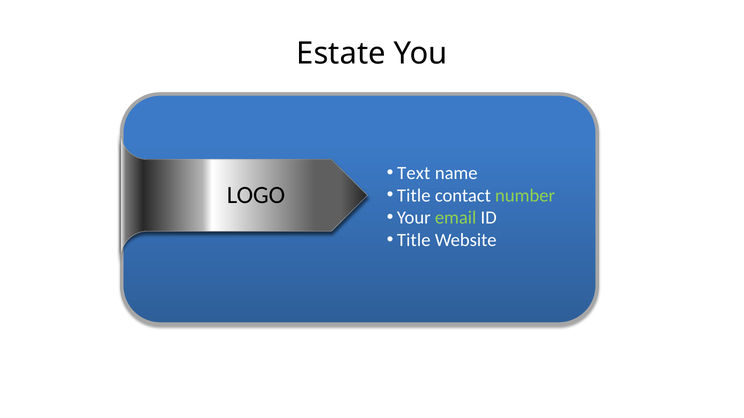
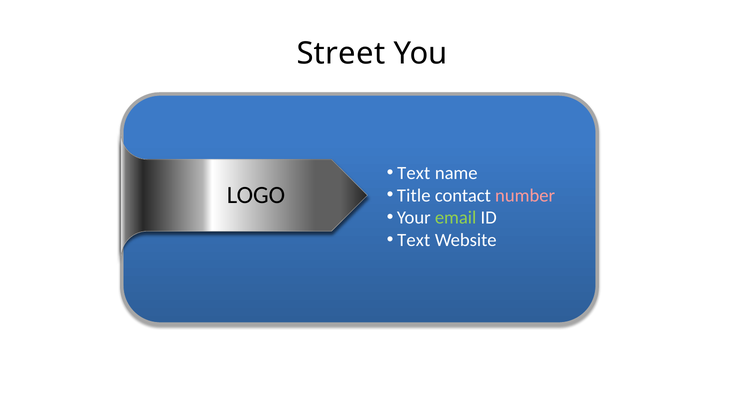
Estate: Estate -> Street (341, 54)
number colour: light green -> pink (525, 196)
Title: Title -> Text (414, 240)
